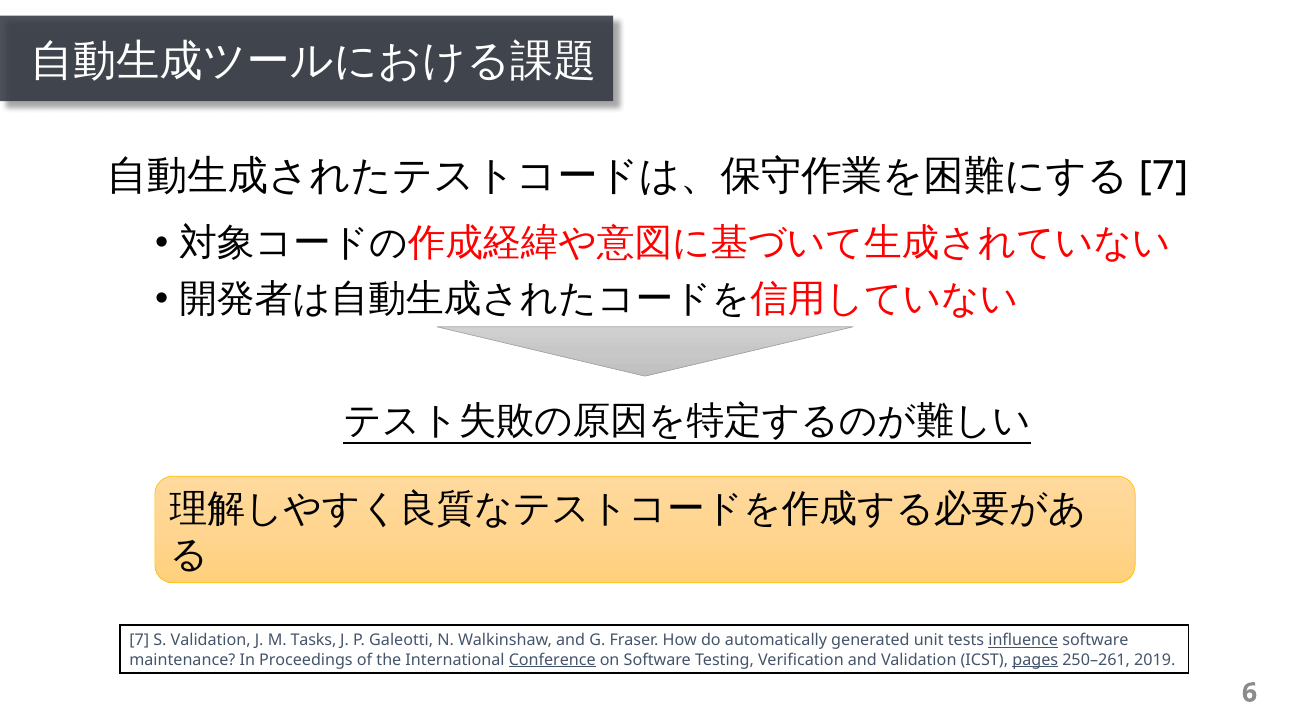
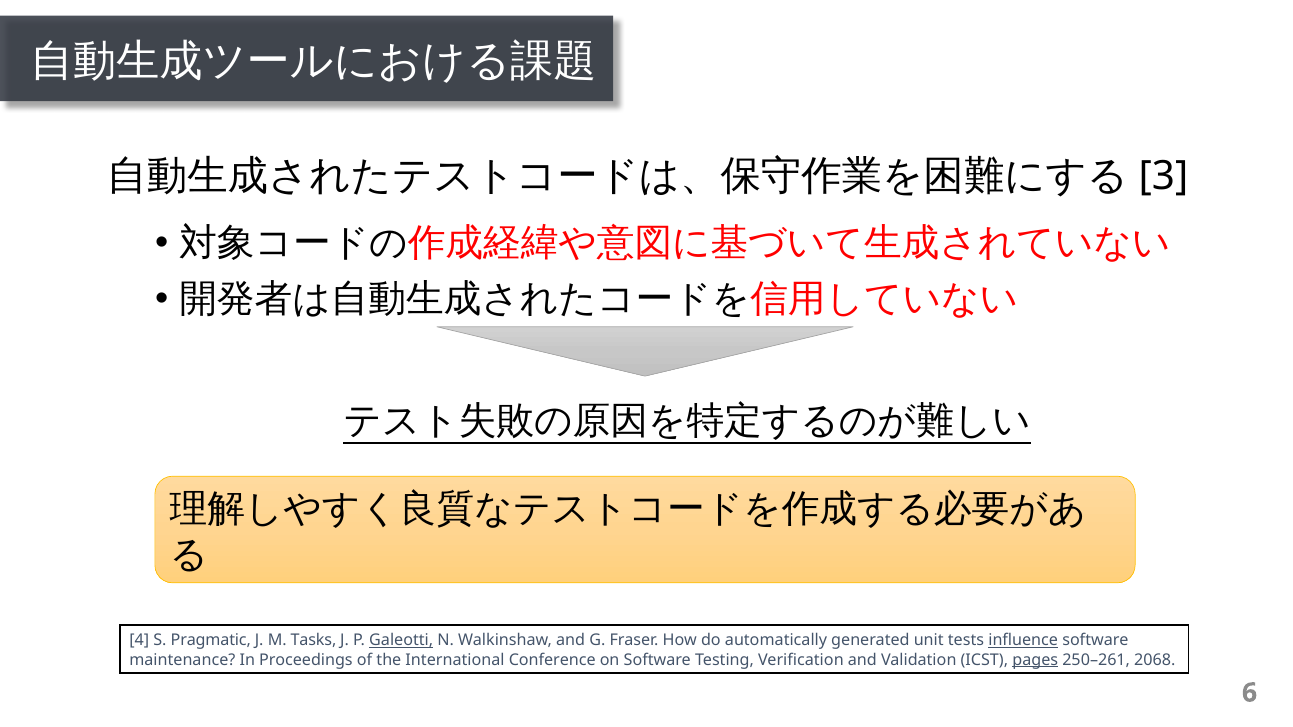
7: 7 -> 3 (1164, 176)
7: 7 -> 4 (139, 641)
S Validation: Validation -> Pragmatic (211, 641)
Galeotti underline: none -> present (401, 641)
Conference underline: present -> none (552, 660)
2019: 2019 -> 2068 (1155, 660)
